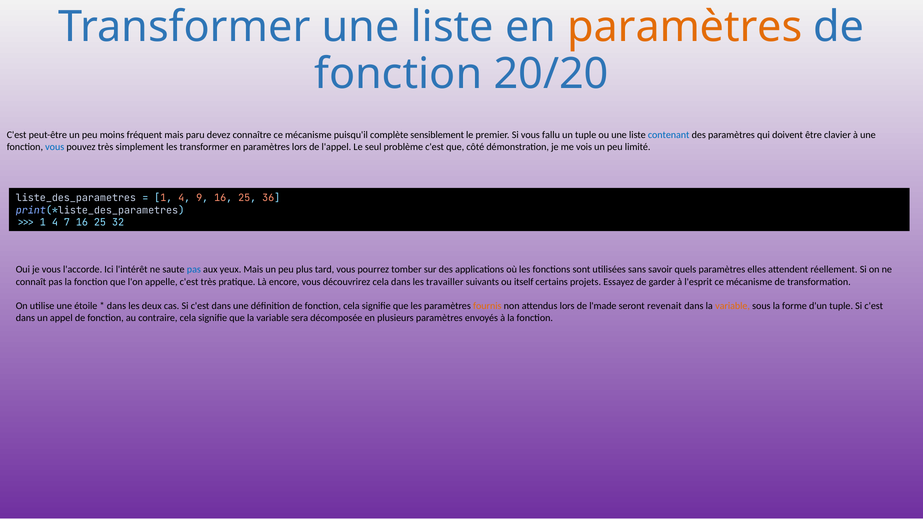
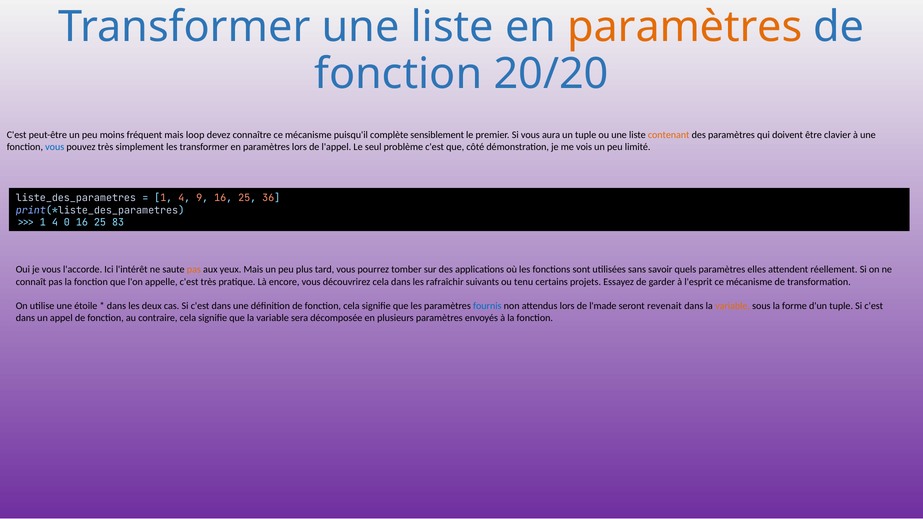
paru: paru -> loop (195, 135)
fallu: fallu -> aura (551, 135)
contenant colour: blue -> orange (669, 135)
7: 7 -> 0 (67, 222)
32: 32 -> 83 (118, 222)
pas colour: blue -> orange (194, 270)
travailler: travailler -> rafraîchir (445, 282)
itself: itself -> tenu (524, 282)
fournis colour: orange -> blue (487, 306)
